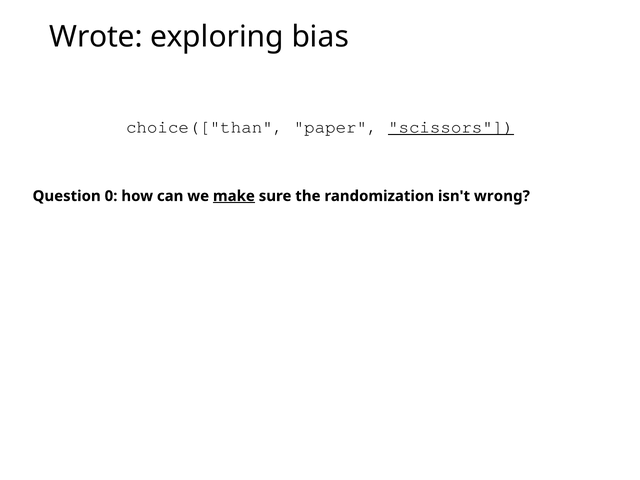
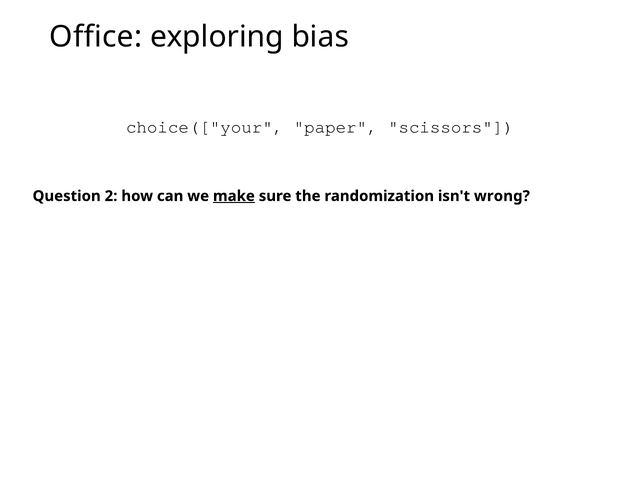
Wrote: Wrote -> Office (96, 37)
choice(["than: choice(["than -> choice(["your (205, 127)
scissors underline: present -> none (451, 127)
0: 0 -> 2 (111, 196)
